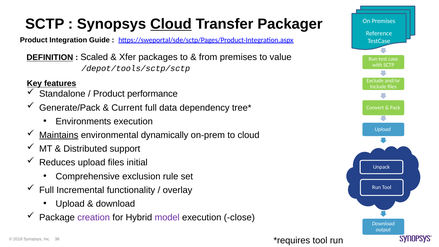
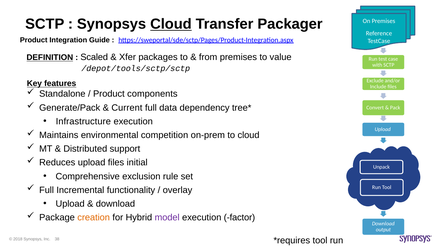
performance: performance -> components (152, 94)
Environments: Environments -> Infrastructure (83, 121)
Maintains underline: present -> none (59, 135)
dynamically: dynamically -> competition (165, 135)
creation colour: purple -> orange (94, 217)
close: close -> factor (239, 217)
